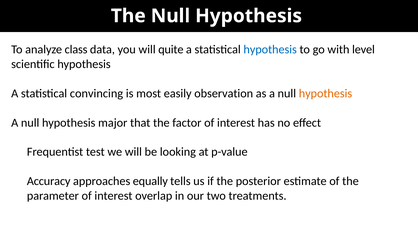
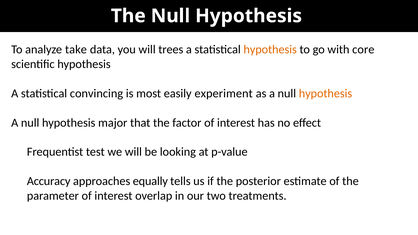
class: class -> take (76, 50)
quite: quite -> trees (171, 50)
hypothesis colour: blue -> orange (270, 50)
level: level -> core (363, 50)
observation: observation -> experiment (224, 93)
